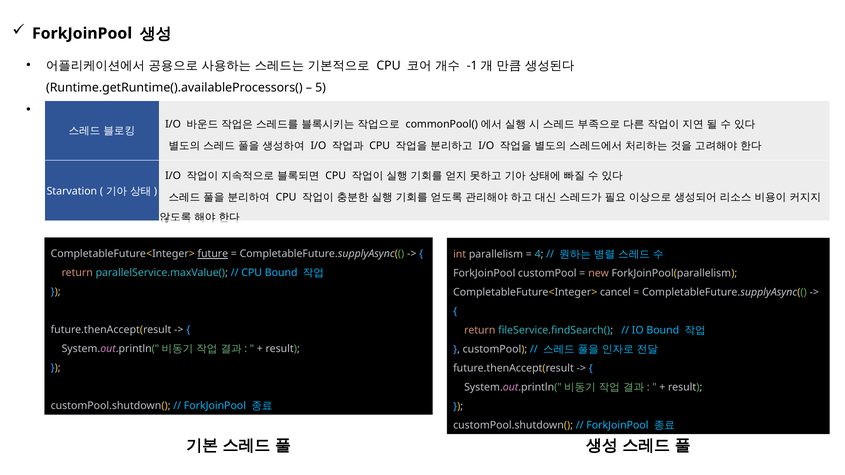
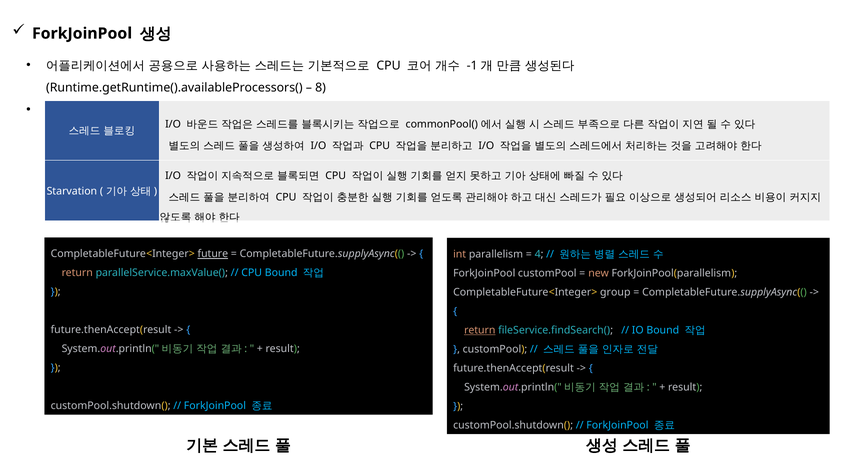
5: 5 -> 8 (321, 88)
cancel: cancel -> group (615, 293)
return underline: none -> present (480, 331)
